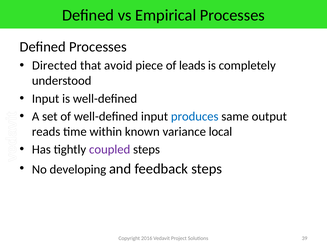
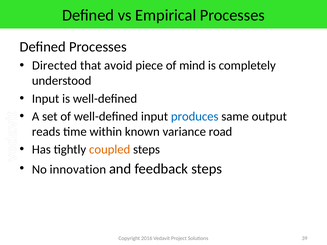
leads: leads -> mind (192, 66)
local: local -> road (220, 132)
coupled colour: purple -> orange (110, 150)
developing: developing -> innovation (78, 170)
